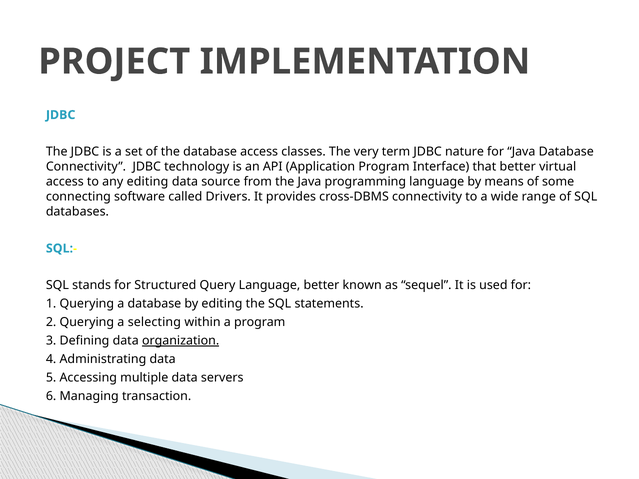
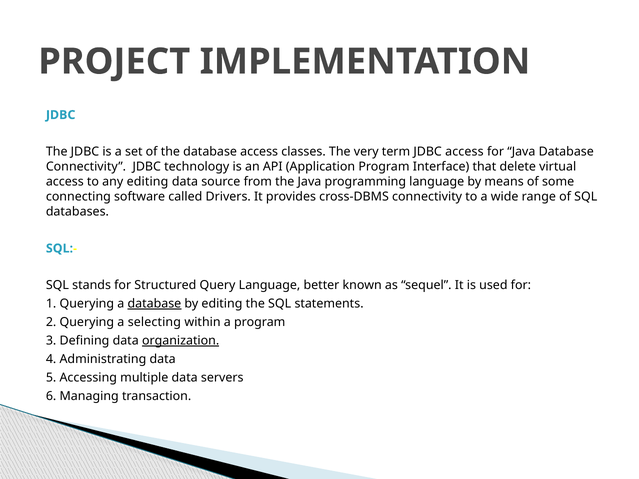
JDBC nature: nature -> access (464, 152)
that better: better -> delete (518, 167)
database underline: none -> present (154, 304)
